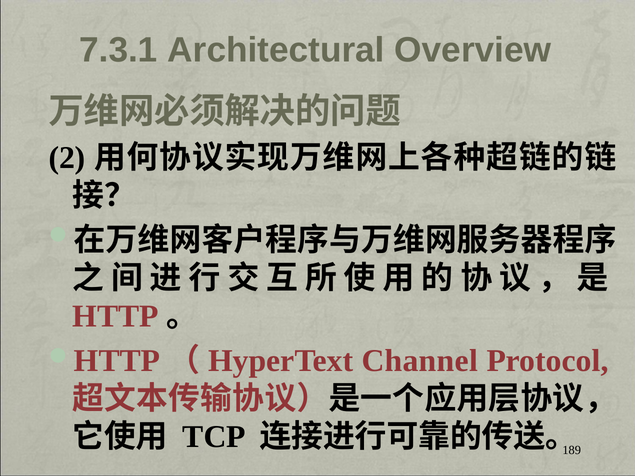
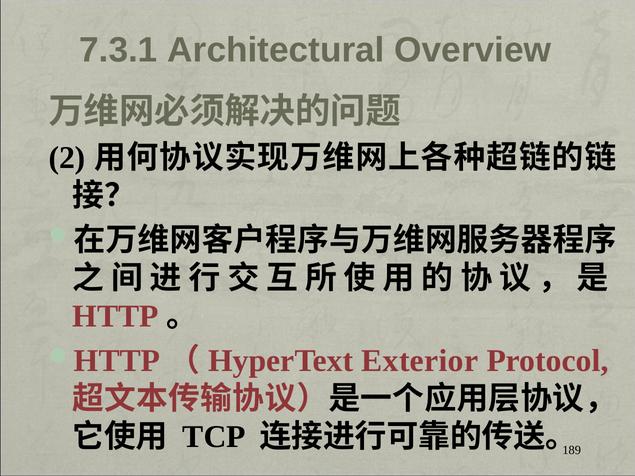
Channel: Channel -> Exterior (420, 361)
